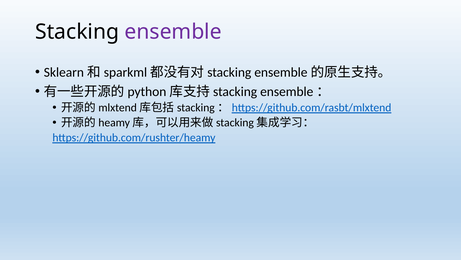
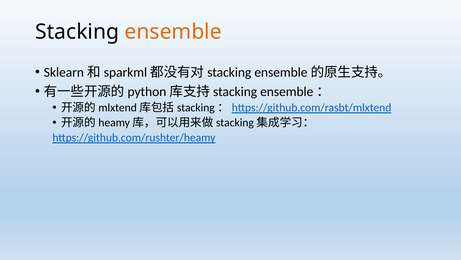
ensemble colour: purple -> orange (173, 32)
